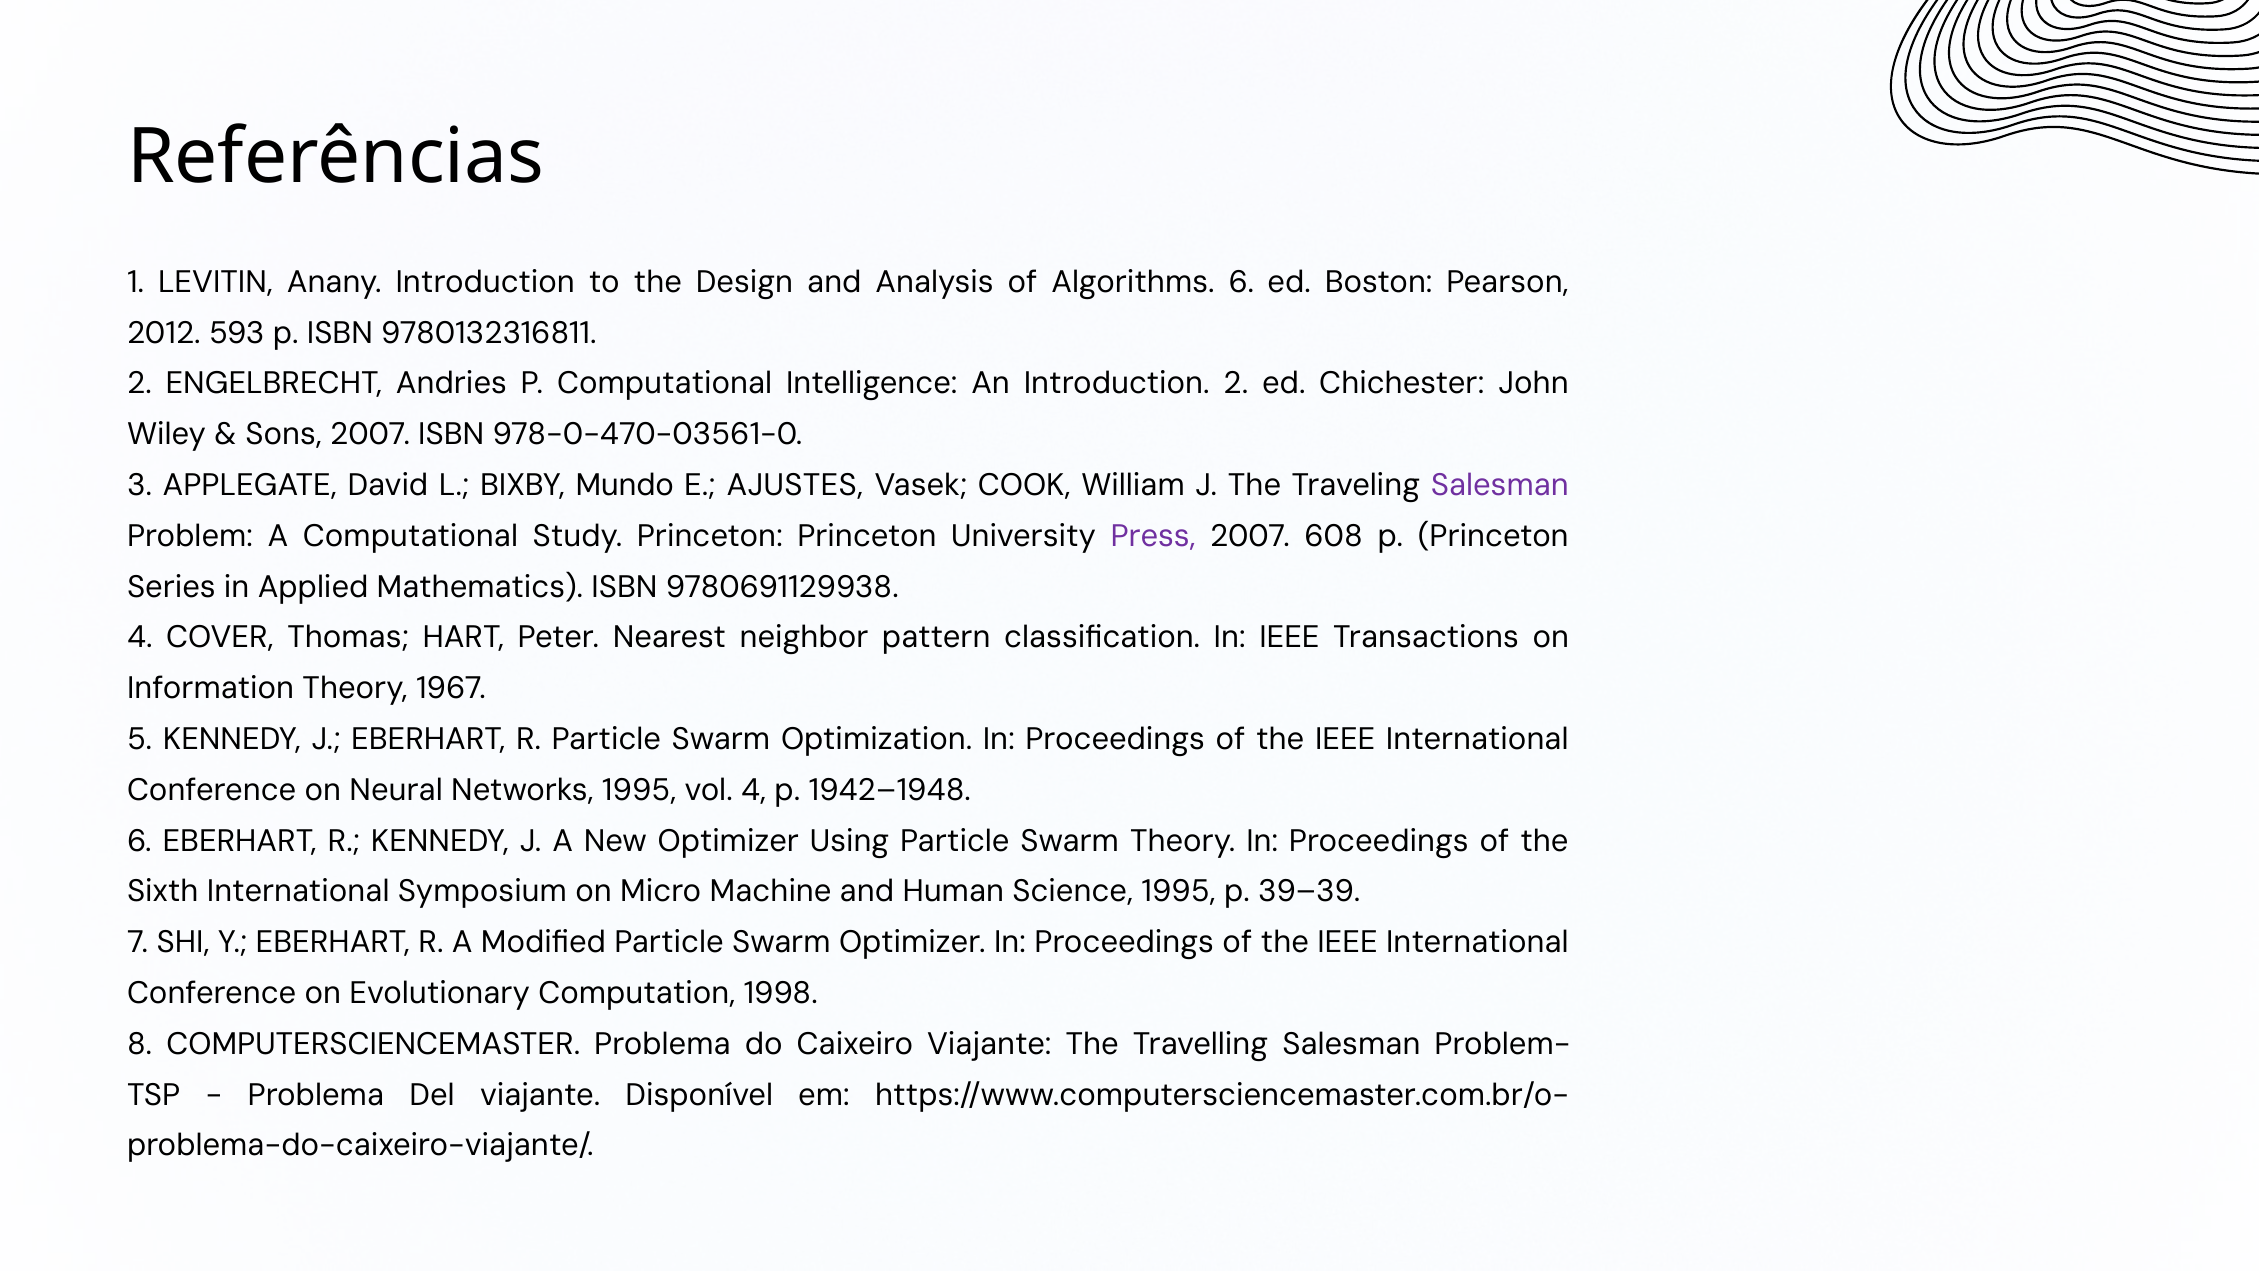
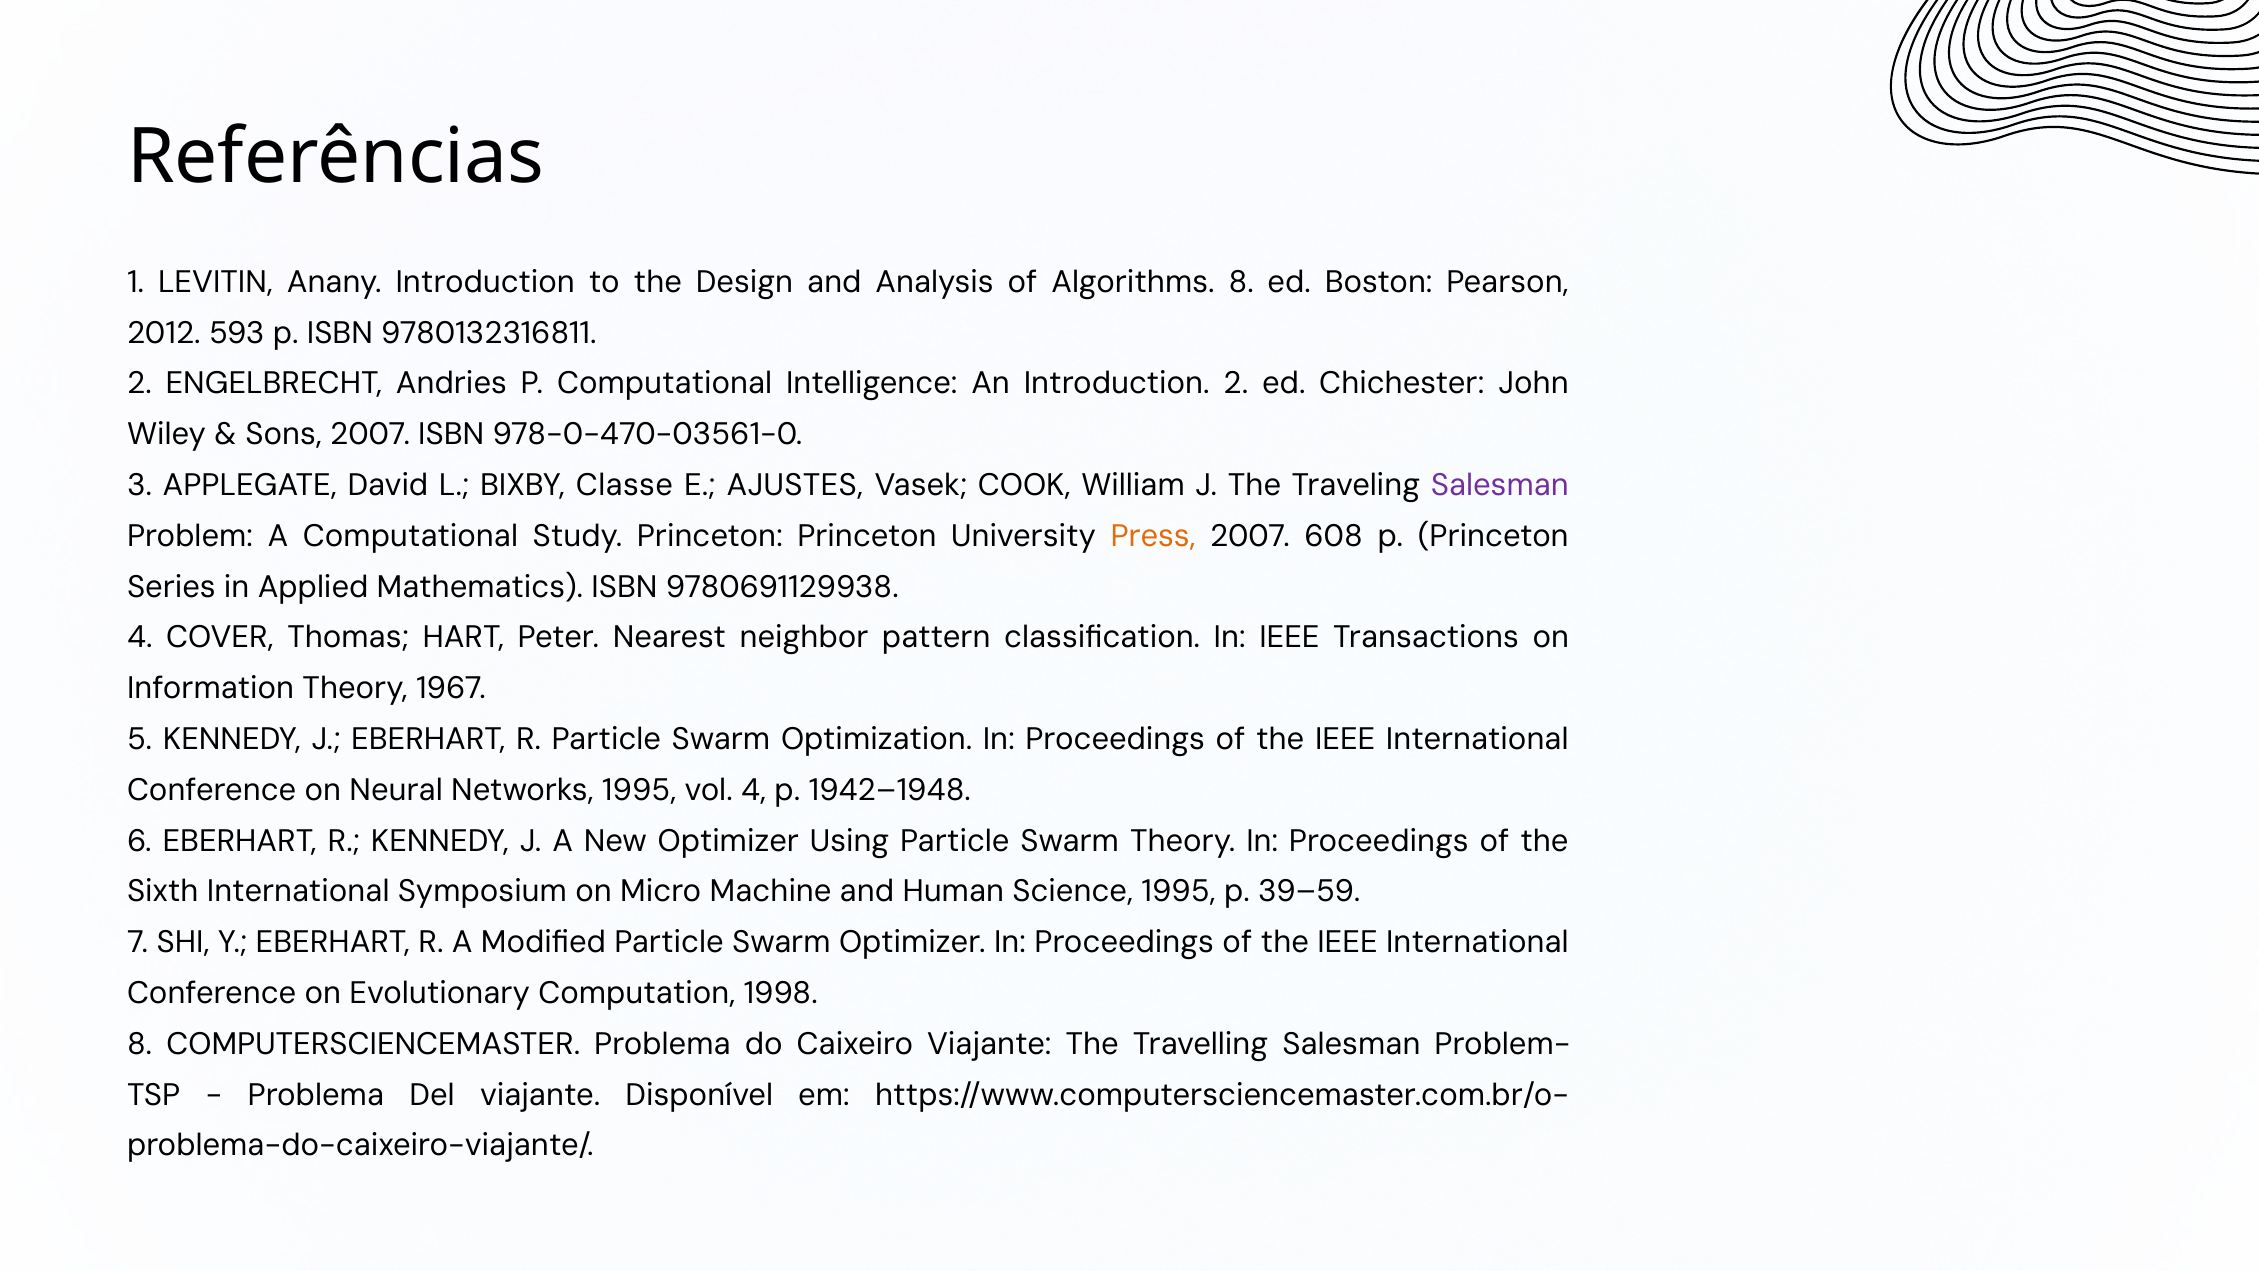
Algorithms 6: 6 -> 8 (1241, 282)
Mundo: Mundo -> Classe (624, 485)
Press colour: purple -> orange (1153, 536)
39–39: 39–39 -> 39–59 (1309, 891)
